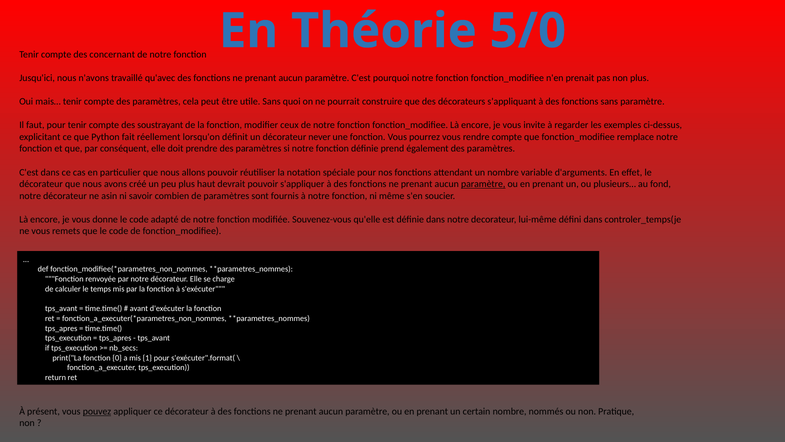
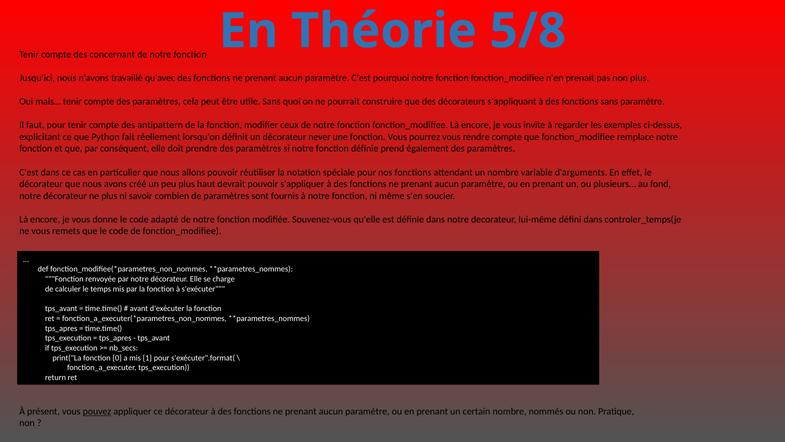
5/0: 5/0 -> 5/8 (528, 31)
soustrayant: soustrayant -> antipattern (160, 125)
paramètre underline: present -> none (483, 184)
ne asin: asin -> plus (109, 196)
